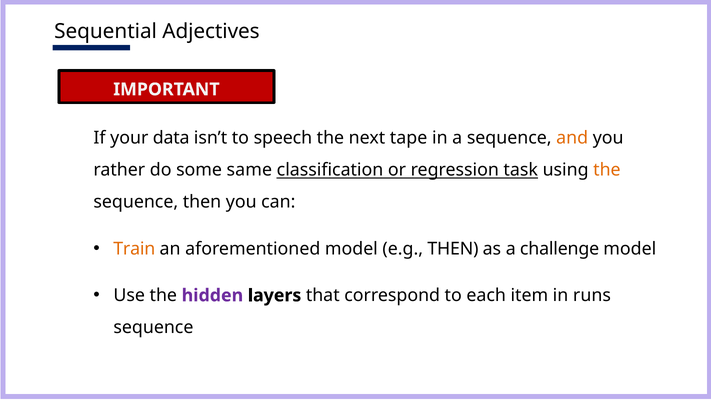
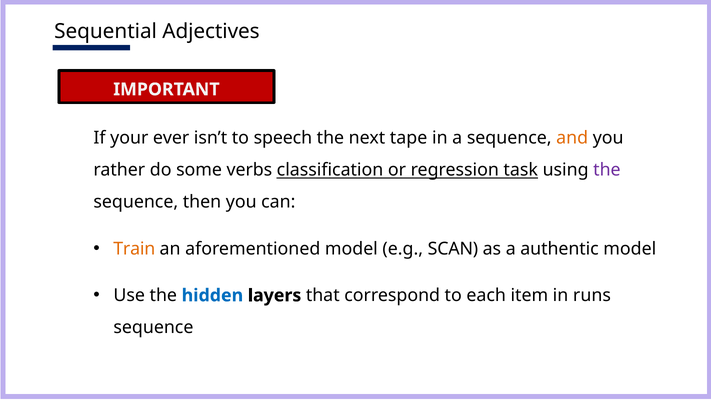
data: data -> ever (171, 138)
same: same -> verbs (249, 170)
the colour: orange -> purple (607, 170)
e.g THEN: THEN -> SCAN (453, 249)
challenge: challenge -> authentic (560, 249)
hidden colour: purple -> blue (212, 295)
